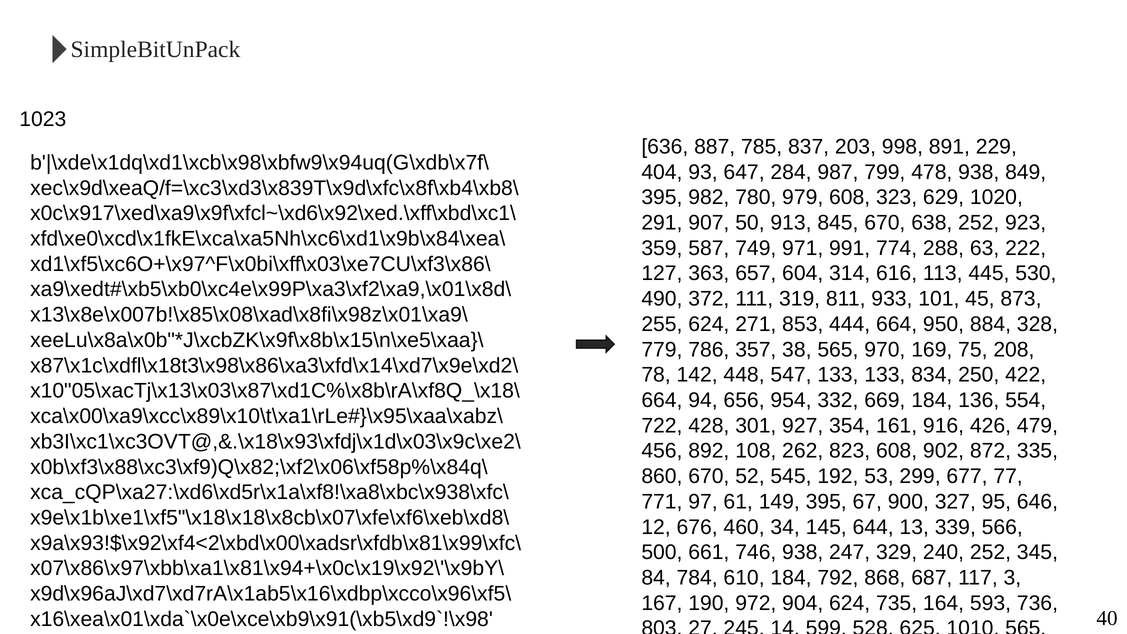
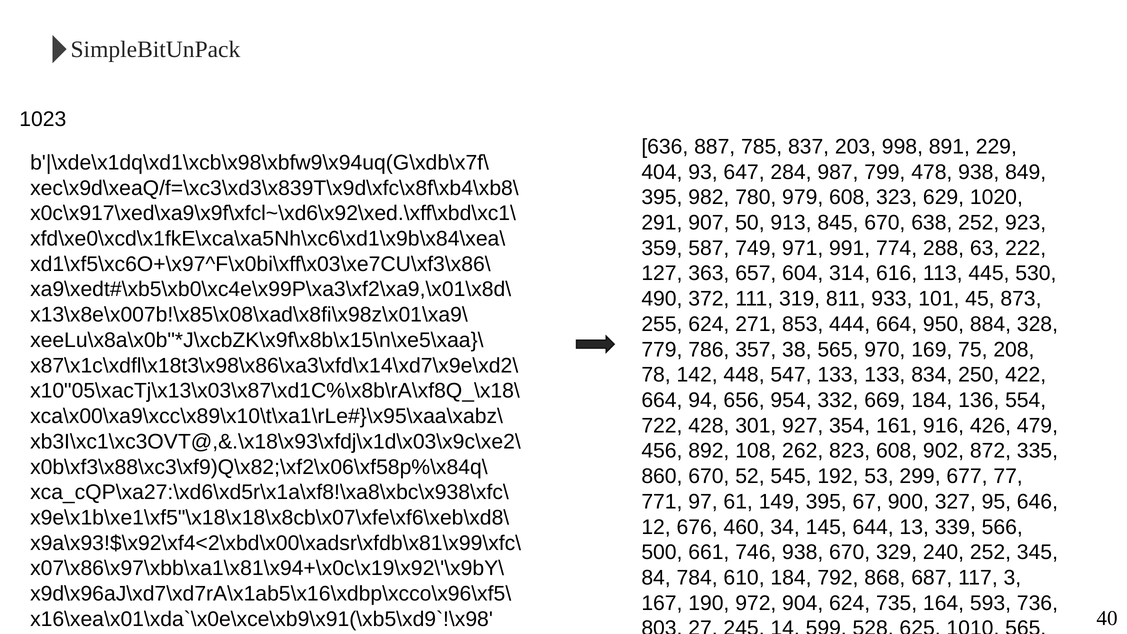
938 247: 247 -> 670 (850, 552)
